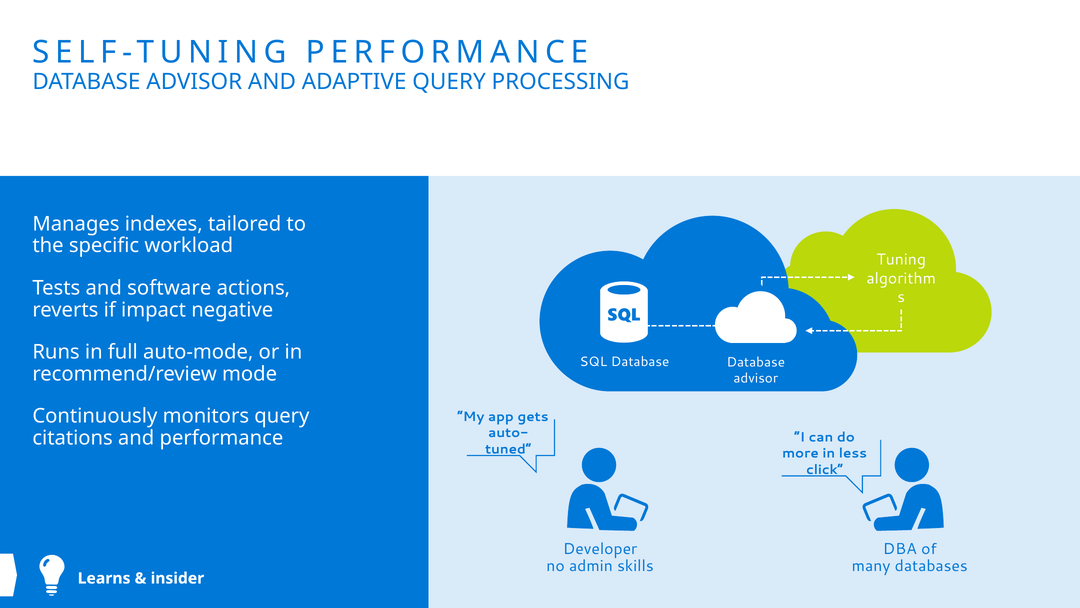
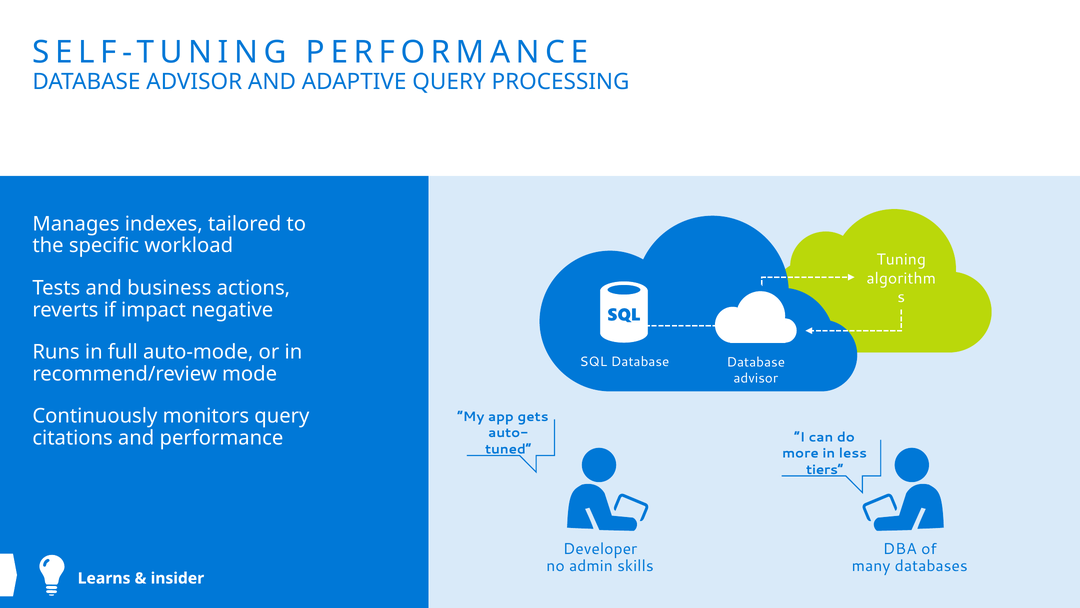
software: software -> business (169, 288)
click: click -> tiers (825, 469)
